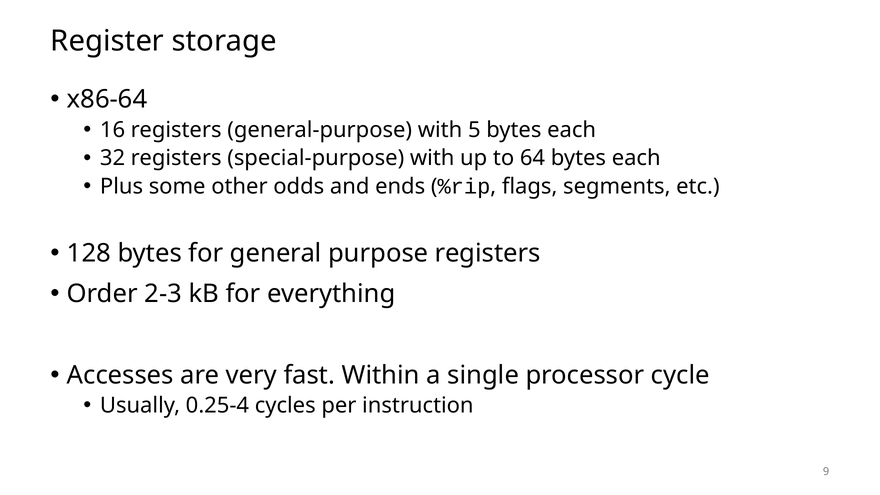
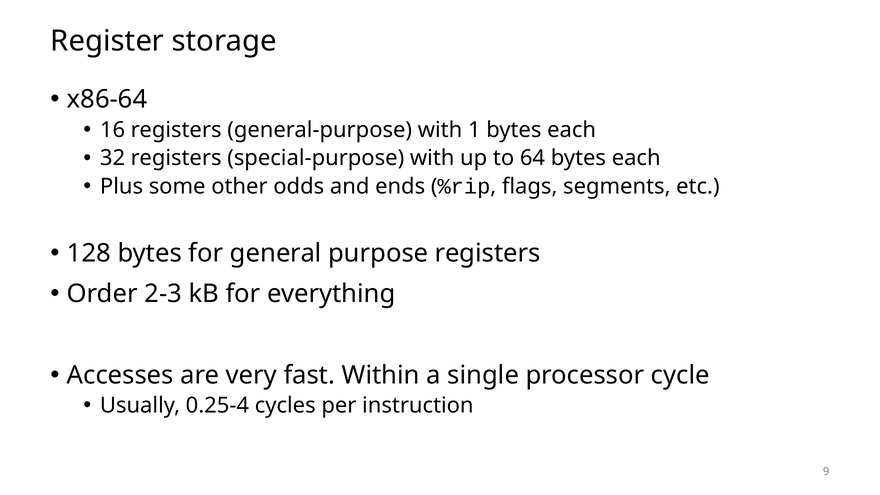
5: 5 -> 1 (474, 130)
